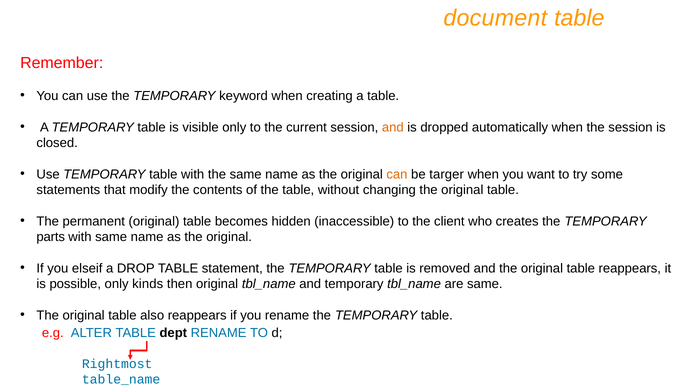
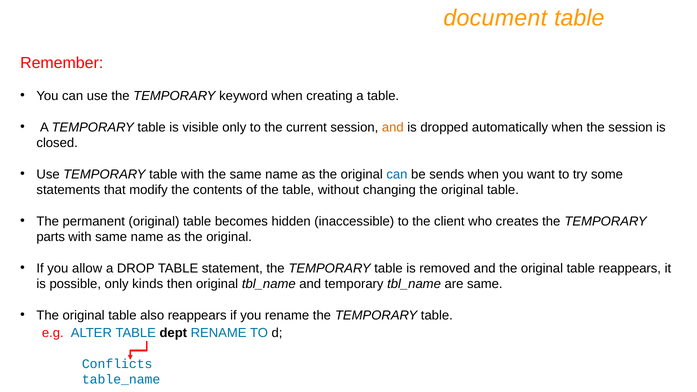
can colour: orange -> blue (397, 174)
targer: targer -> sends (447, 174)
elseif: elseif -> allow (87, 268)
Rightmost: Rightmost -> Conflicts (117, 364)
